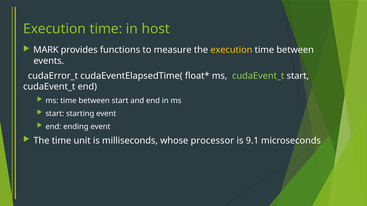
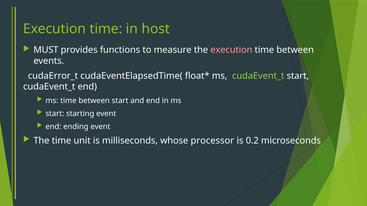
MARK: MARK -> MUST (46, 50)
execution colour: yellow -> pink (231, 50)
9.1: 9.1 -> 0.2 (252, 141)
